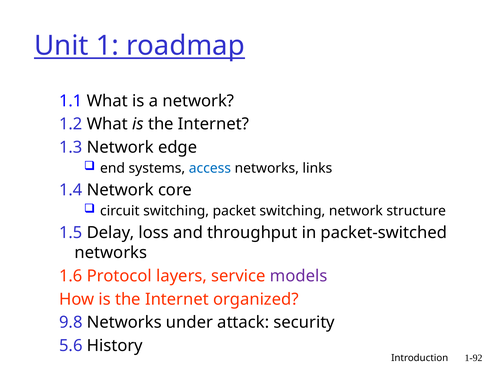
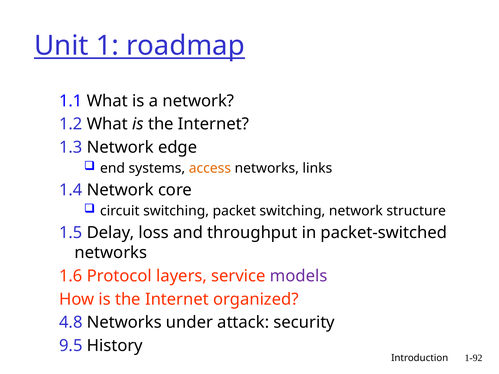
access colour: blue -> orange (210, 168)
9.8: 9.8 -> 4.8 (71, 323)
5.6: 5.6 -> 9.5 (71, 346)
